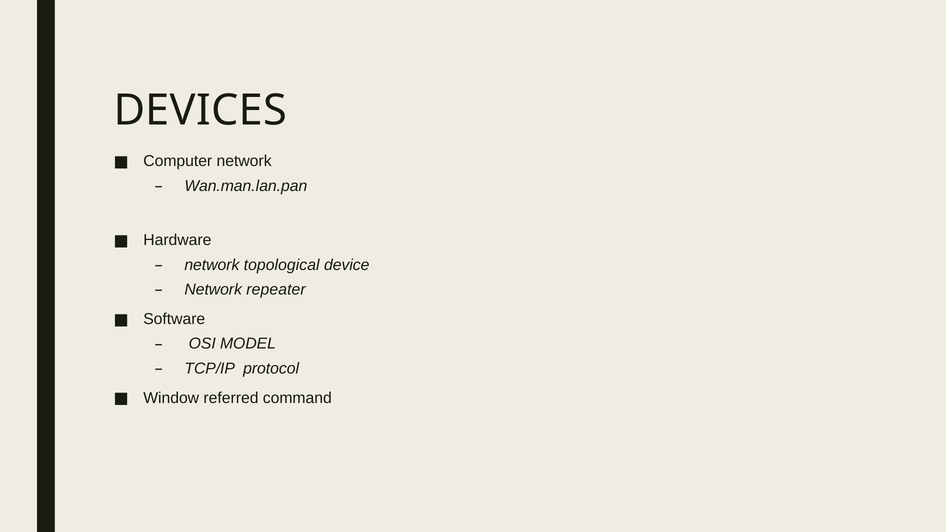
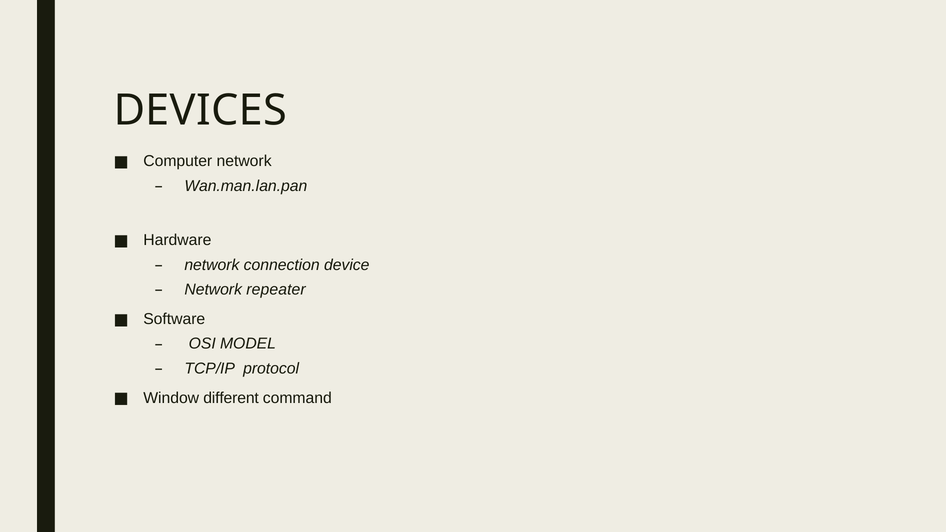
topological: topological -> connection (282, 265)
referred: referred -> different (231, 398)
